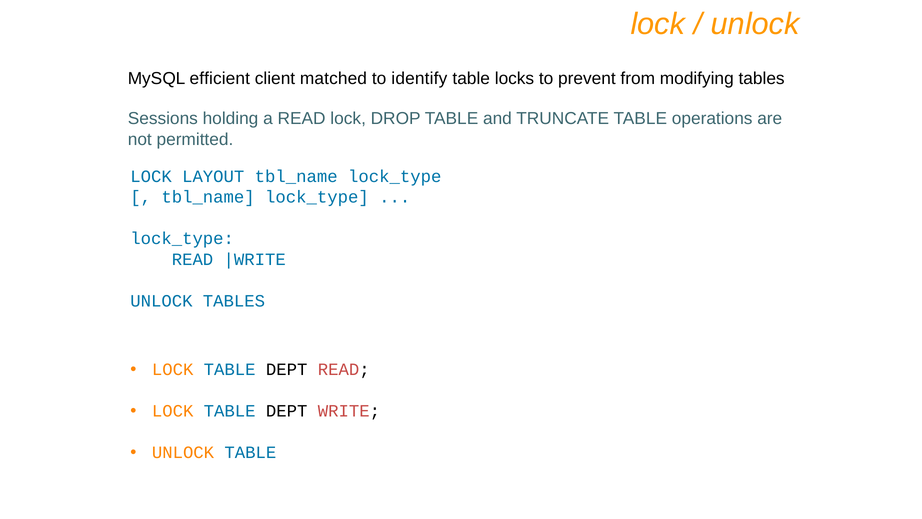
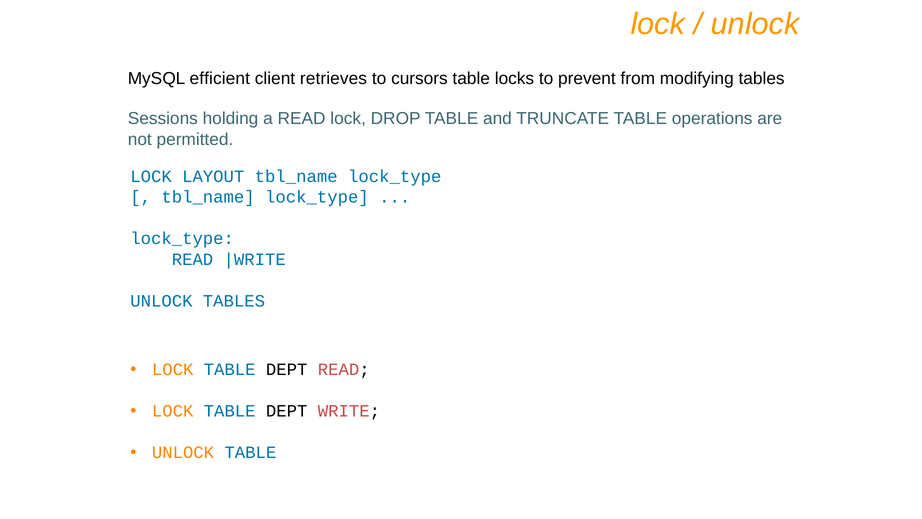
matched: matched -> retrieves (333, 78)
identify: identify -> cursors (419, 78)
